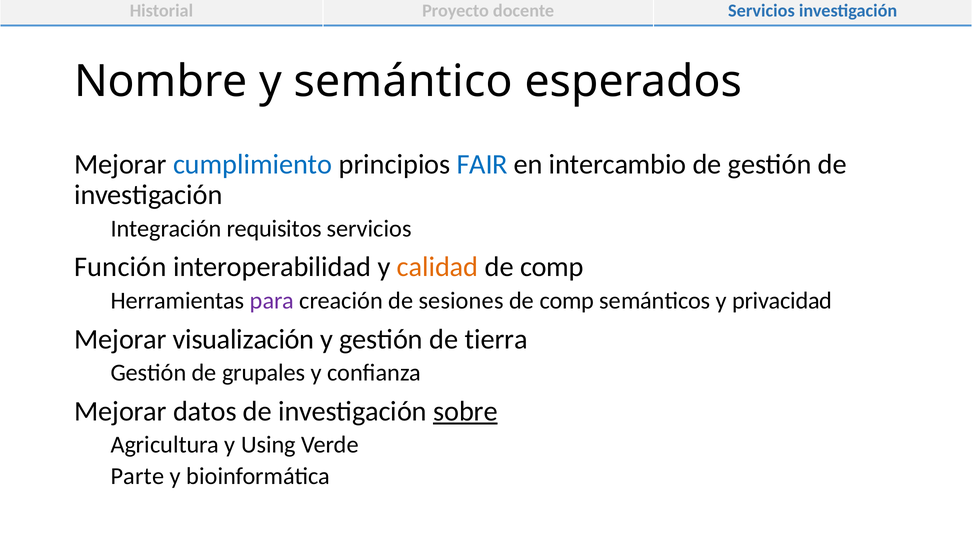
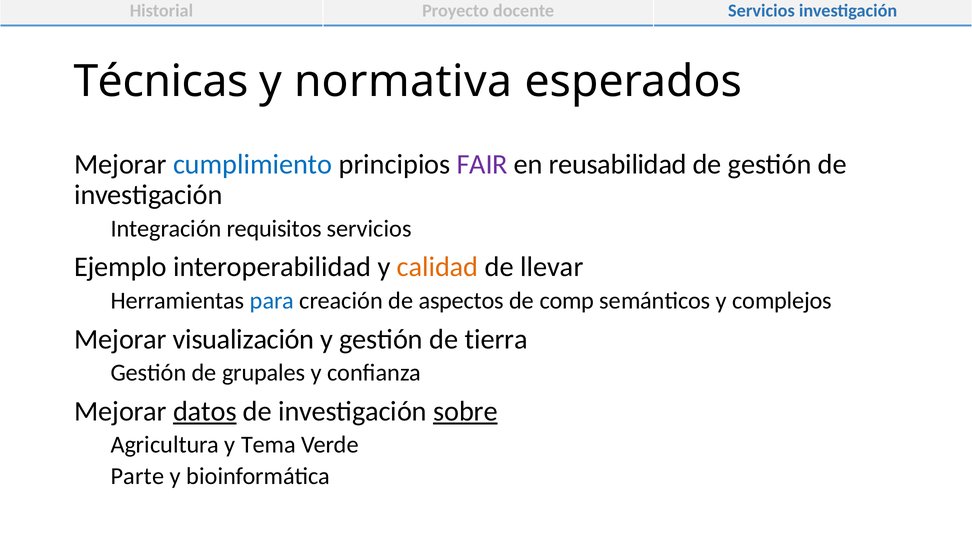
Nombre: Nombre -> Técnicas (161, 82)
semántico: semántico -> normativa (403, 82)
FAIR colour: blue -> purple (482, 164)
intercambio: intercambio -> reusabilidad (618, 164)
Función: Función -> Ejemplo (120, 267)
comp: comp -> llevar (552, 267)
para colour: purple -> blue (272, 301)
sesiones: sesiones -> aspectos (461, 301)
privacidad: privacidad -> complejos (782, 301)
datos underline: none -> present (205, 411)
Using: Using -> Tema (268, 445)
